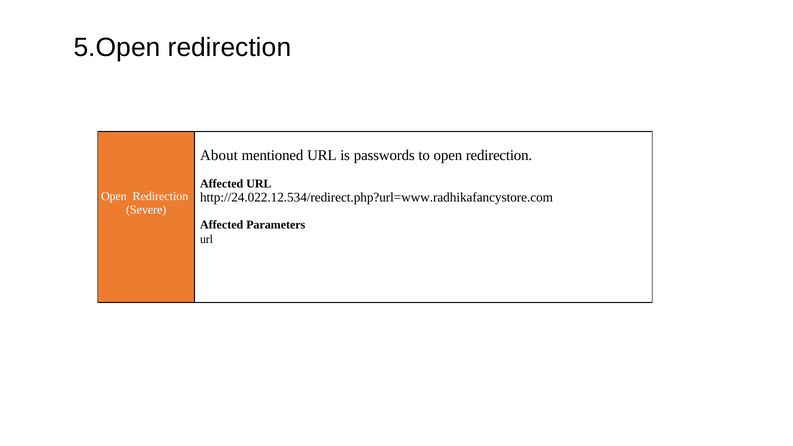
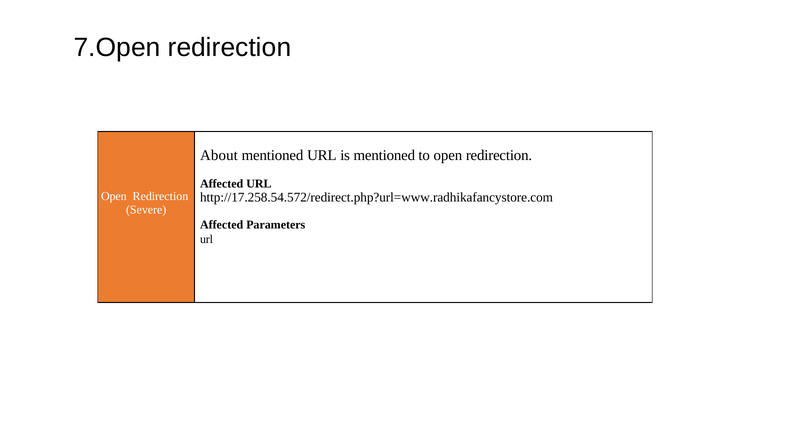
5.Open: 5.Open -> 7.Open (117, 47)
is passwords: passwords -> mentioned (384, 155)
http://24.022.12.534/redirect.php?url=www.radhikafancystore.com: http://24.022.12.534/redirect.php?url=www.radhikafancystore.com -> http://17.258.54.572/redirect.php?url=www.radhikafancystore.com (376, 197)
